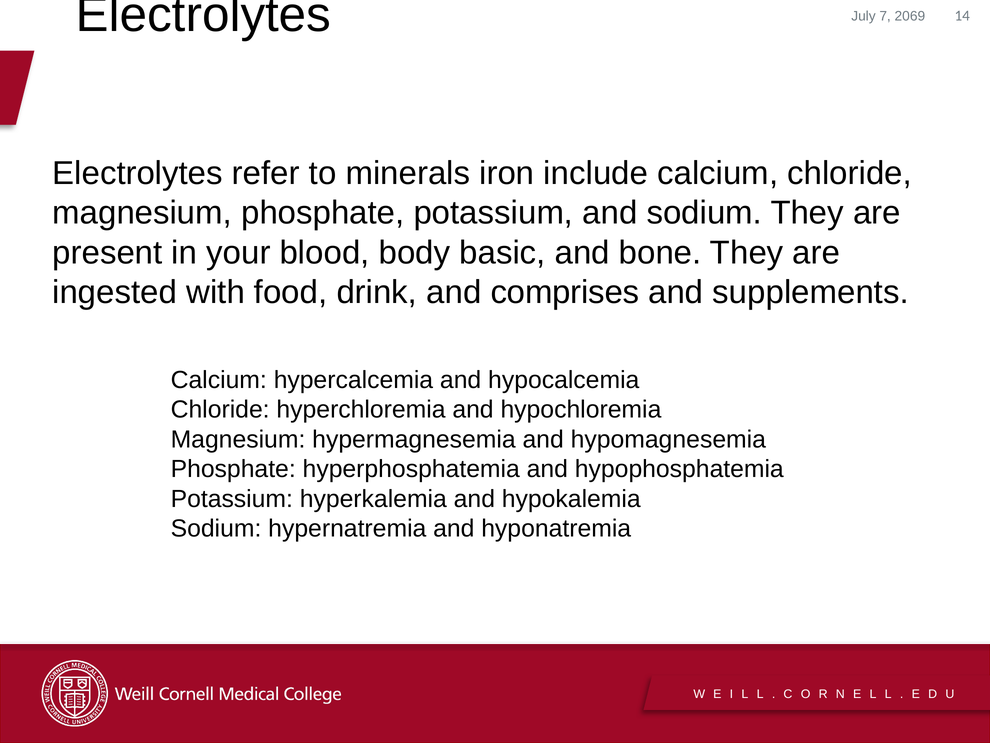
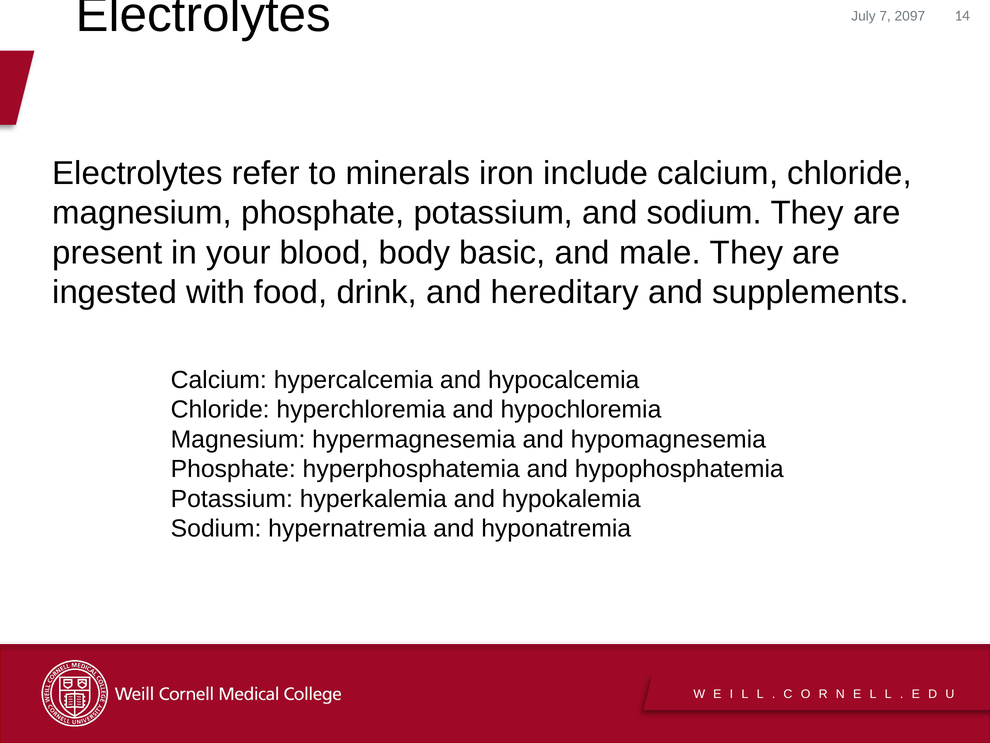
2069: 2069 -> 2097 (910, 16)
bone: bone -> male (660, 252)
comprises: comprises -> hereditary (565, 292)
